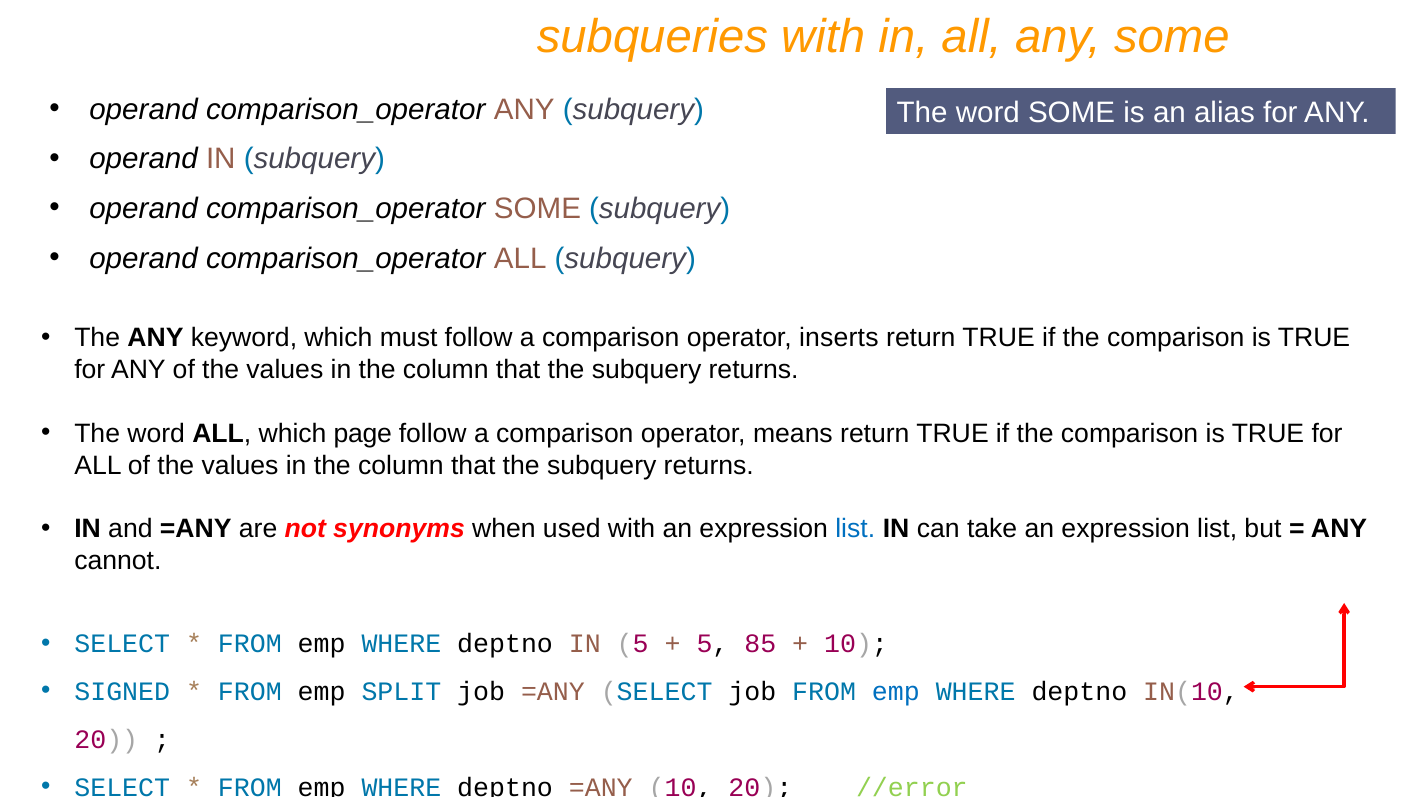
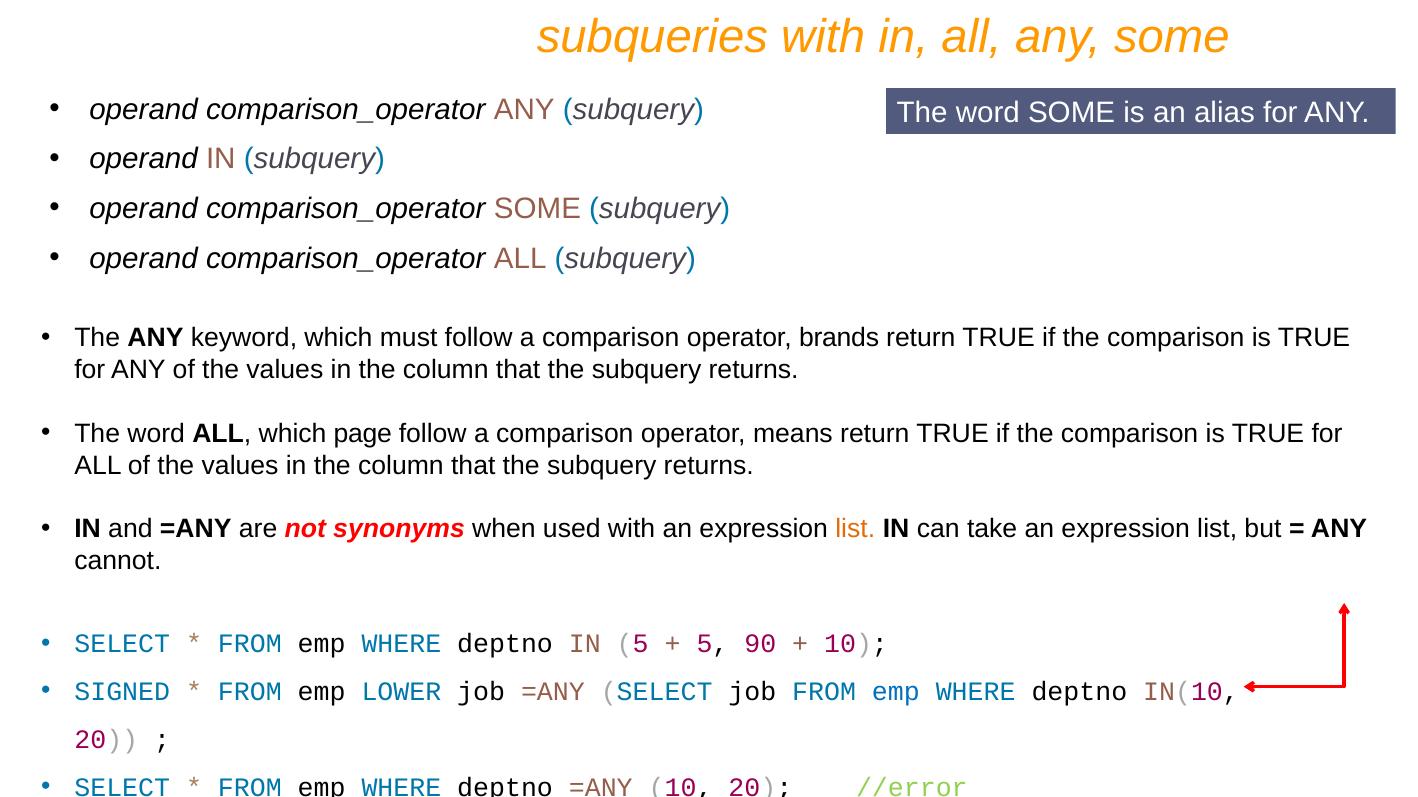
inserts: inserts -> brands (839, 338)
list colour: blue -> orange (855, 530)
85: 85 -> 90 (760, 644)
SPLIT: SPLIT -> LOWER (401, 692)
